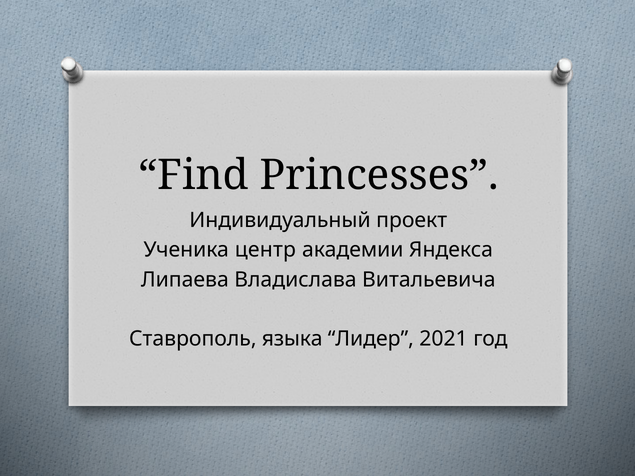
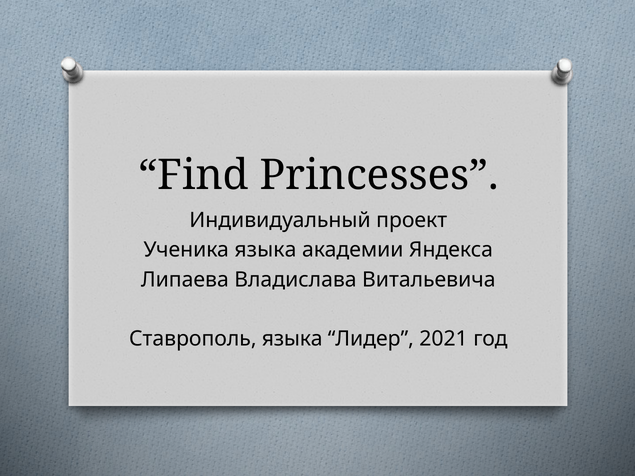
Ученика центр: центр -> языка (265, 250)
